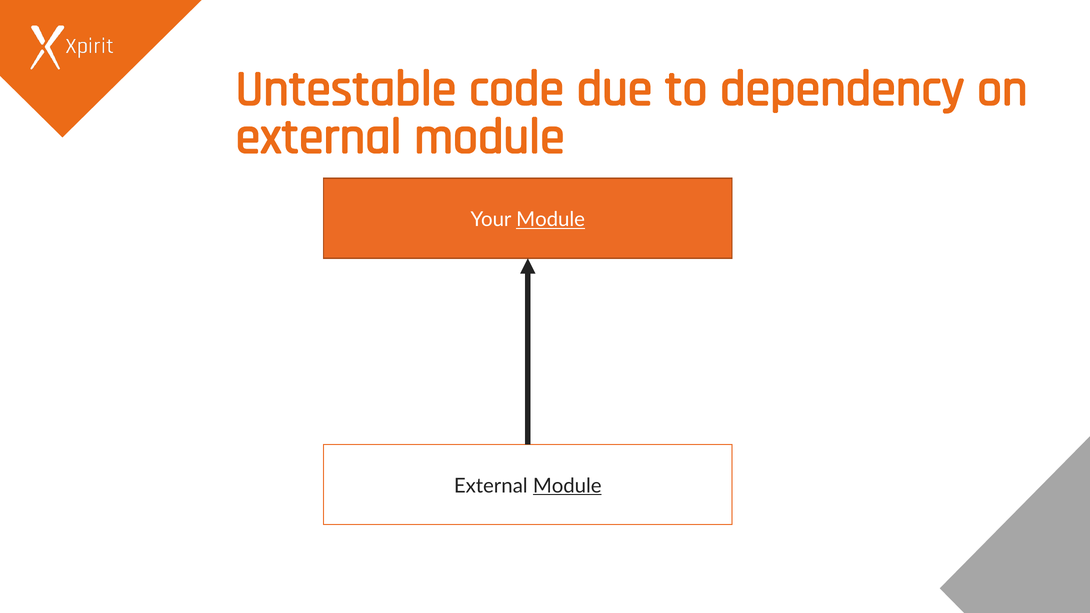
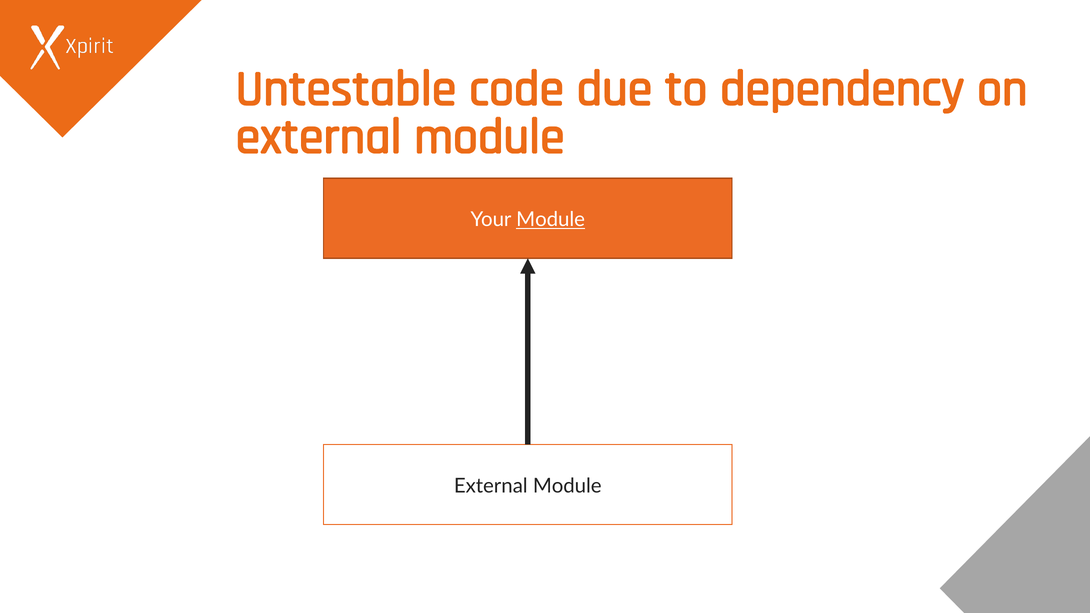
Module underline: present -> none (567, 486)
